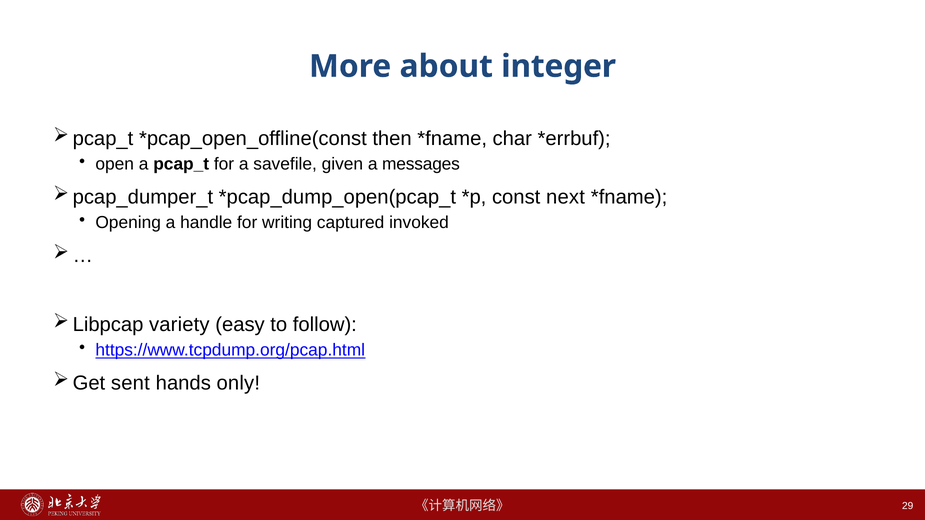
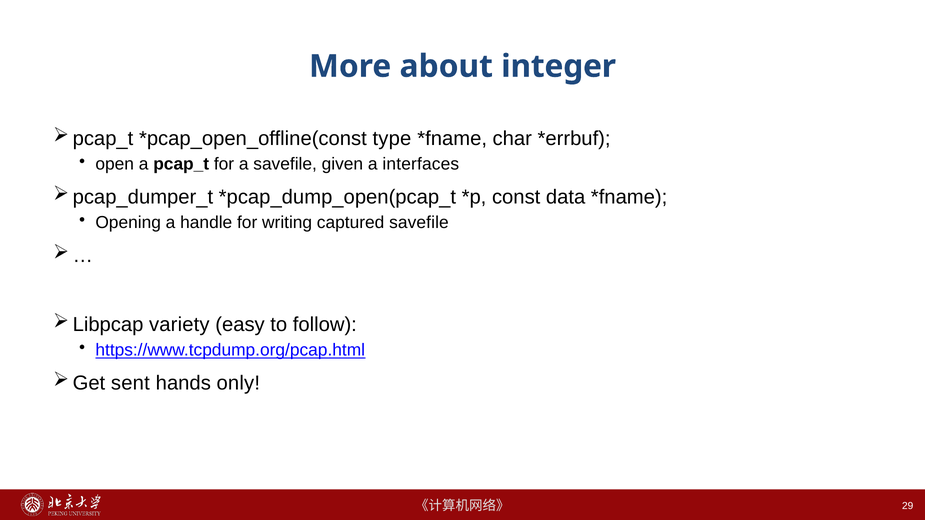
then: then -> type (392, 138)
messages: messages -> interfaces (421, 164)
next: next -> data (566, 197)
captured invoked: invoked -> savefile (419, 223)
